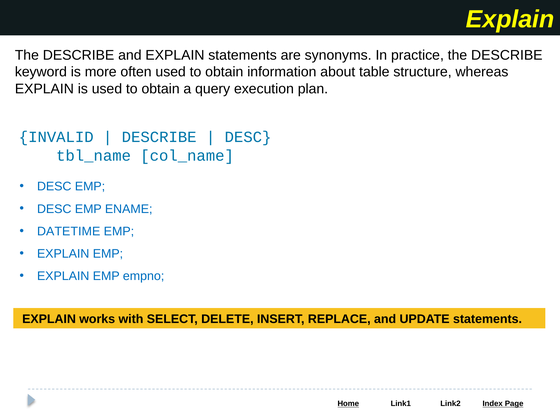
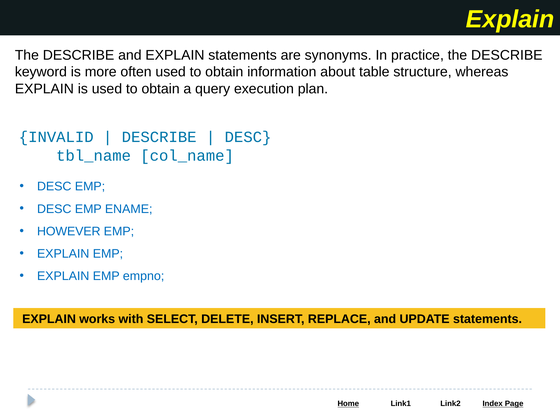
DATETIME: DATETIME -> HOWEVER (69, 231)
